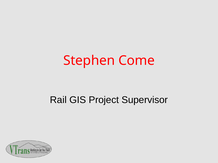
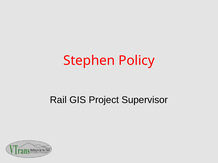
Come: Come -> Policy (137, 61)
